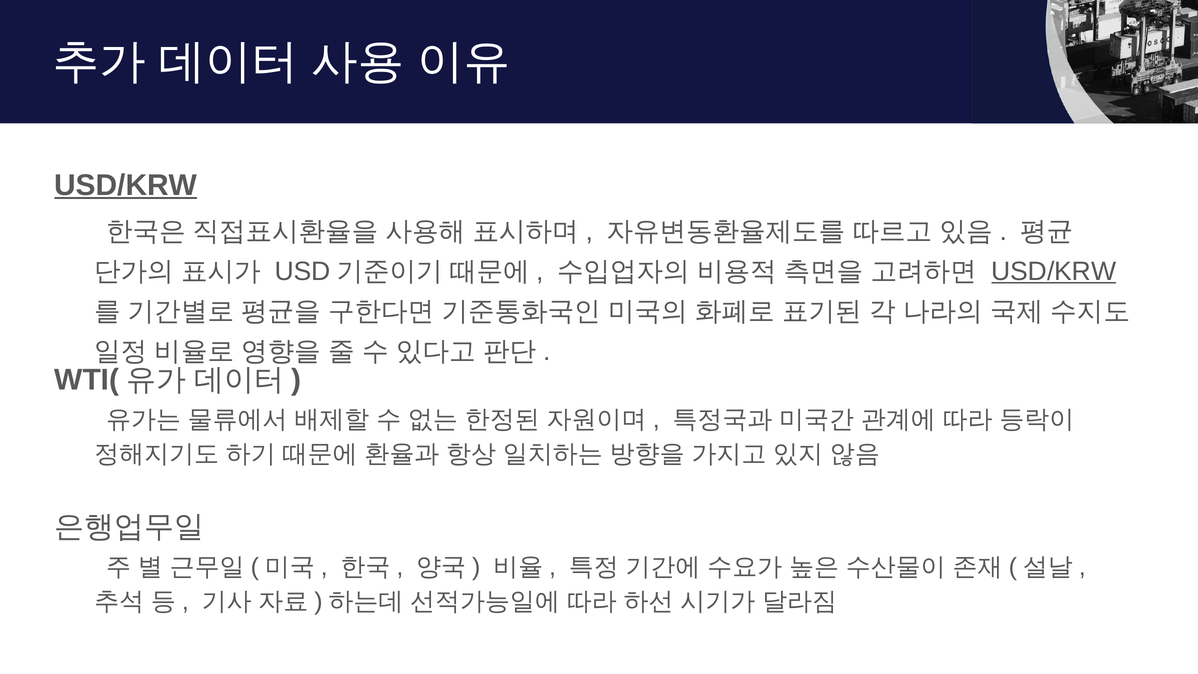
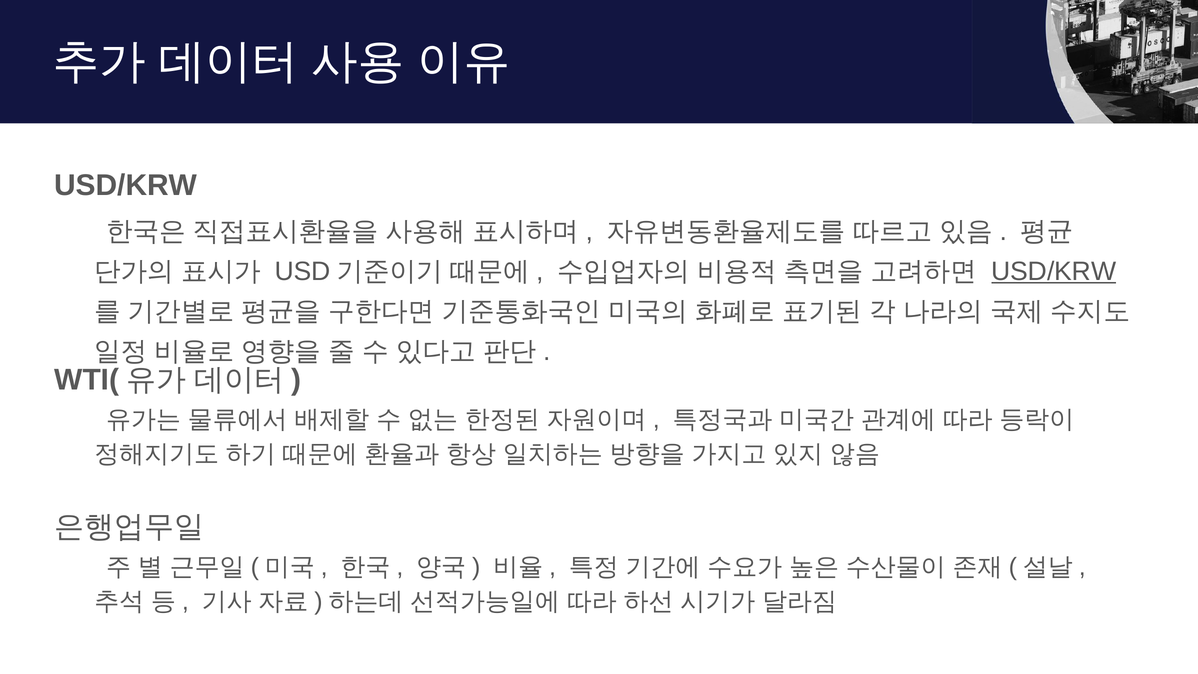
USD/KRW underline: present -> none (126, 185)
